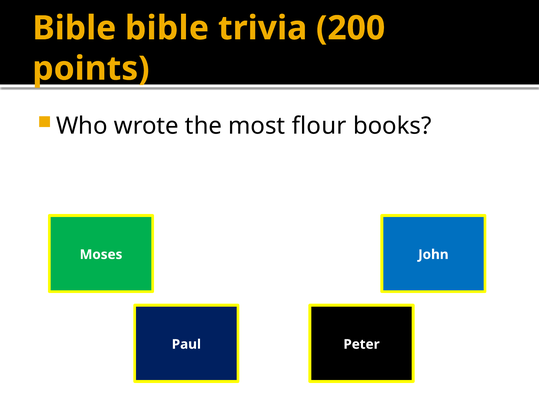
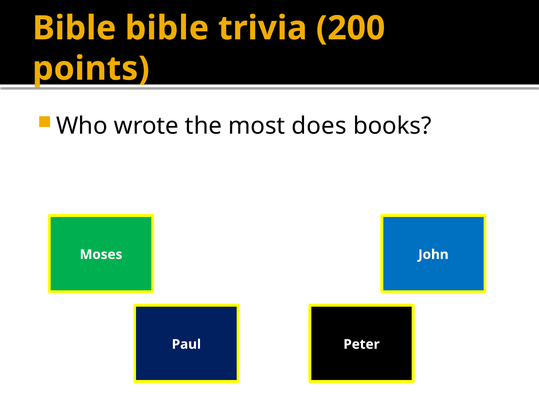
flour: flour -> does (319, 126)
